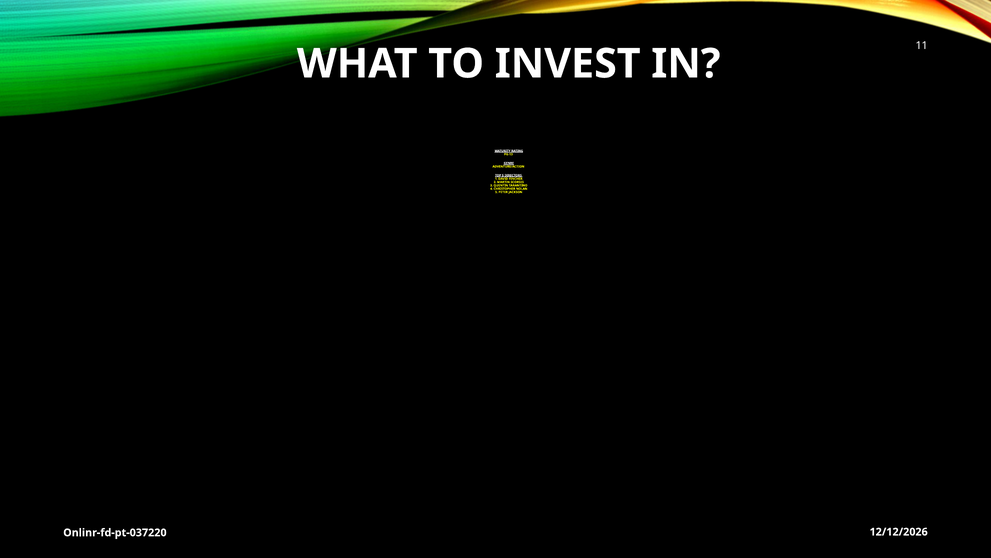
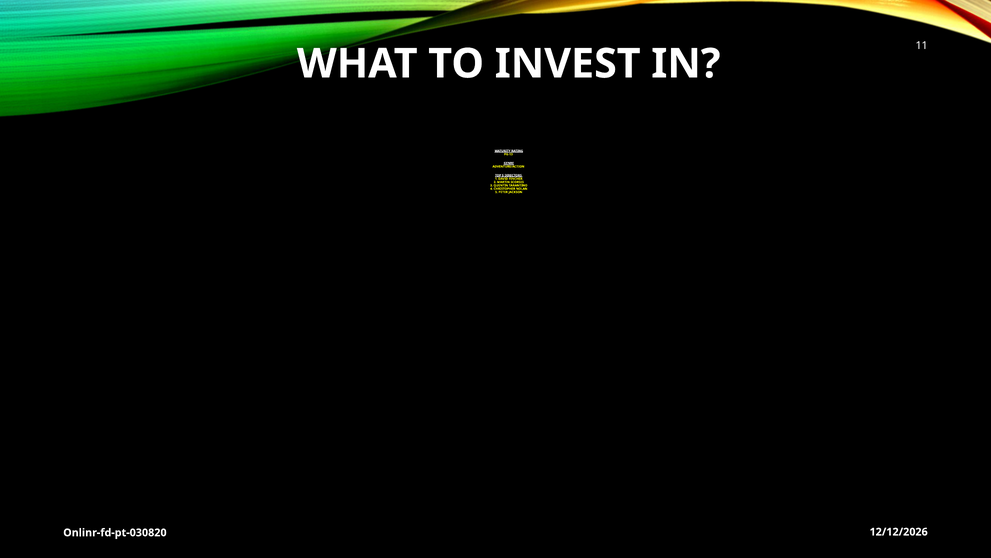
Onlinr-fd-pt-037220: Onlinr-fd-pt-037220 -> Onlinr-fd-pt-030820 (115, 532)
